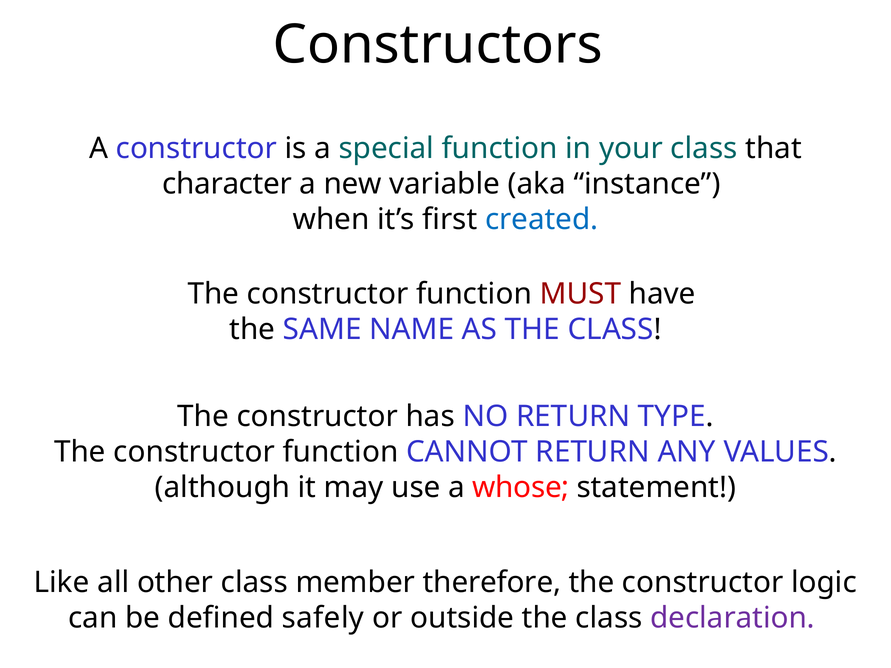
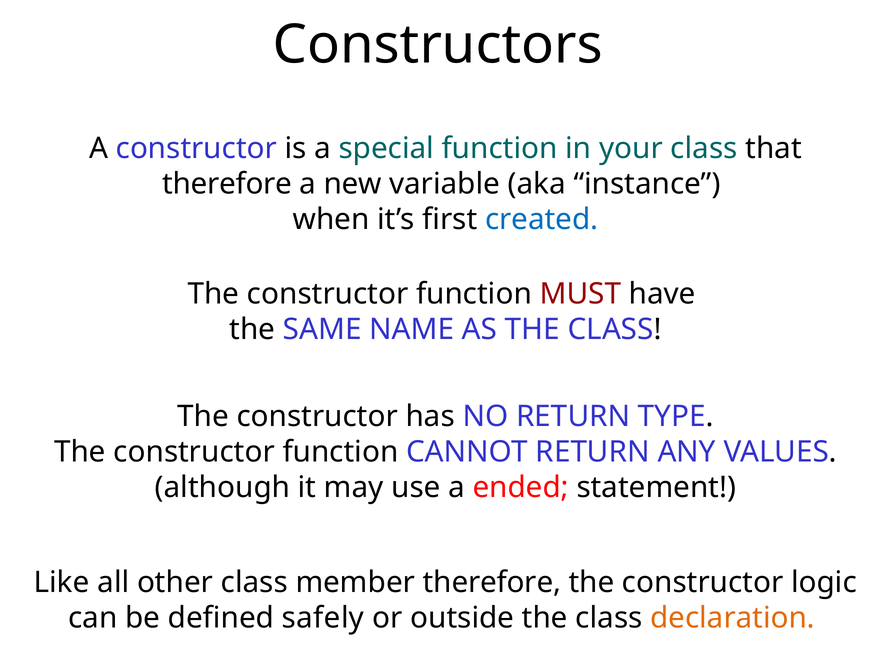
character: character -> therefore (227, 184)
whose: whose -> ended (521, 488)
declaration colour: purple -> orange (732, 618)
